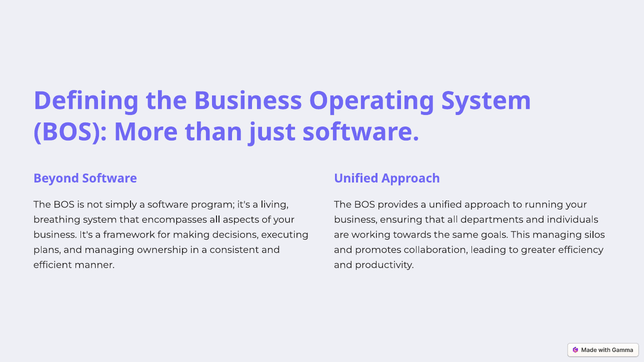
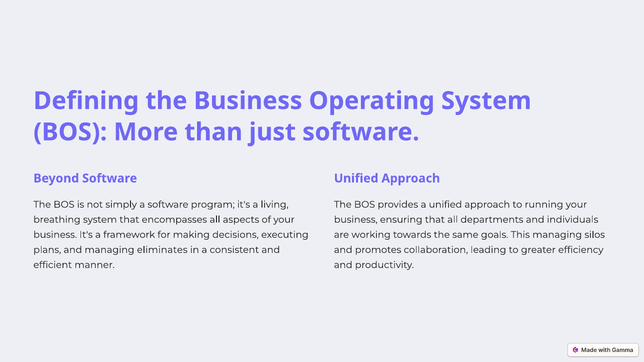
ownership: ownership -> eliminates (162, 250)
